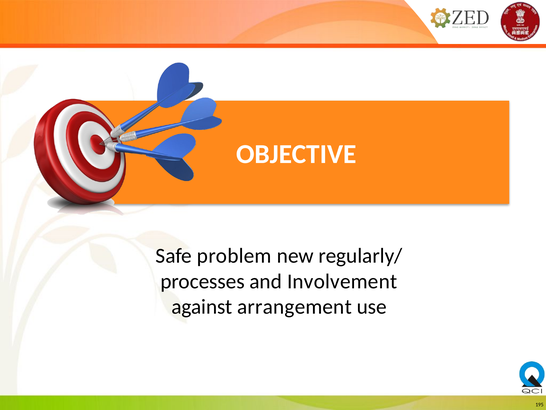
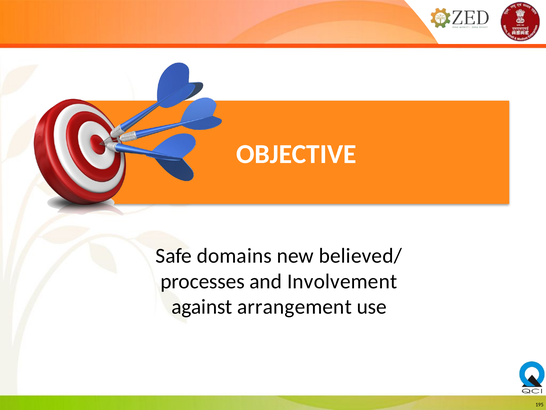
problem: problem -> domains (234, 256)
regularly/: regularly/ -> believed/ (360, 256)
